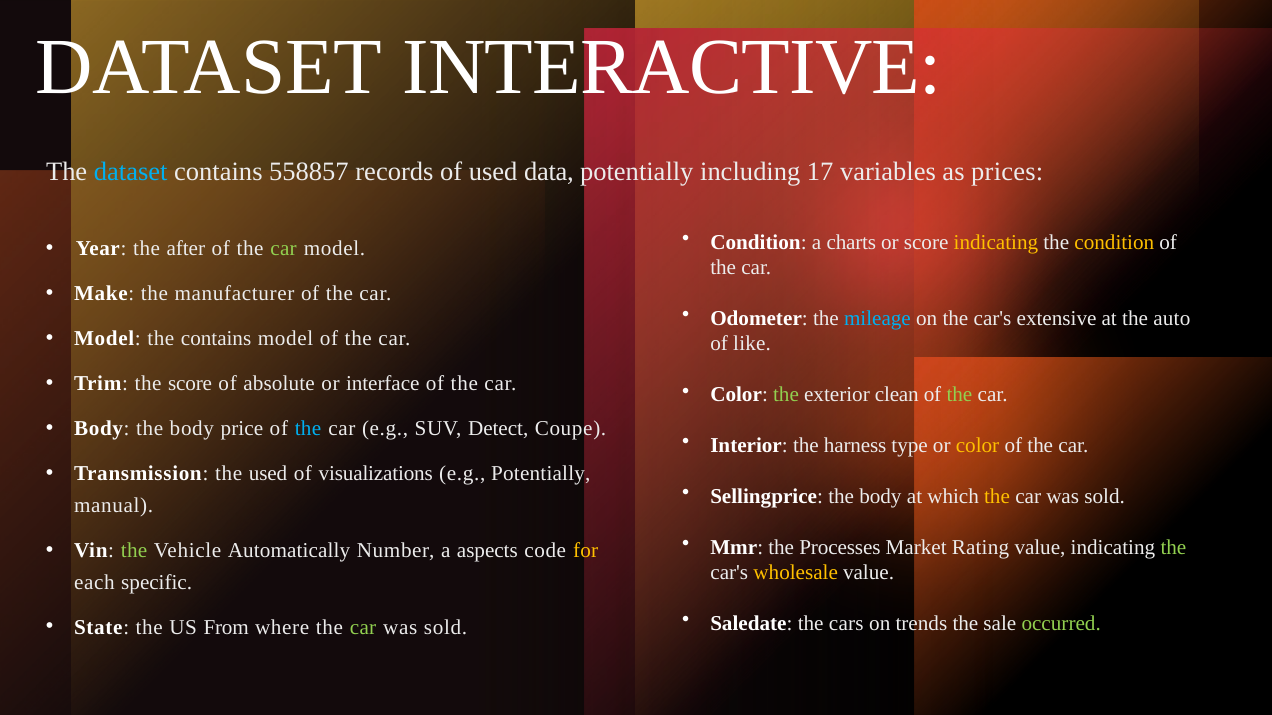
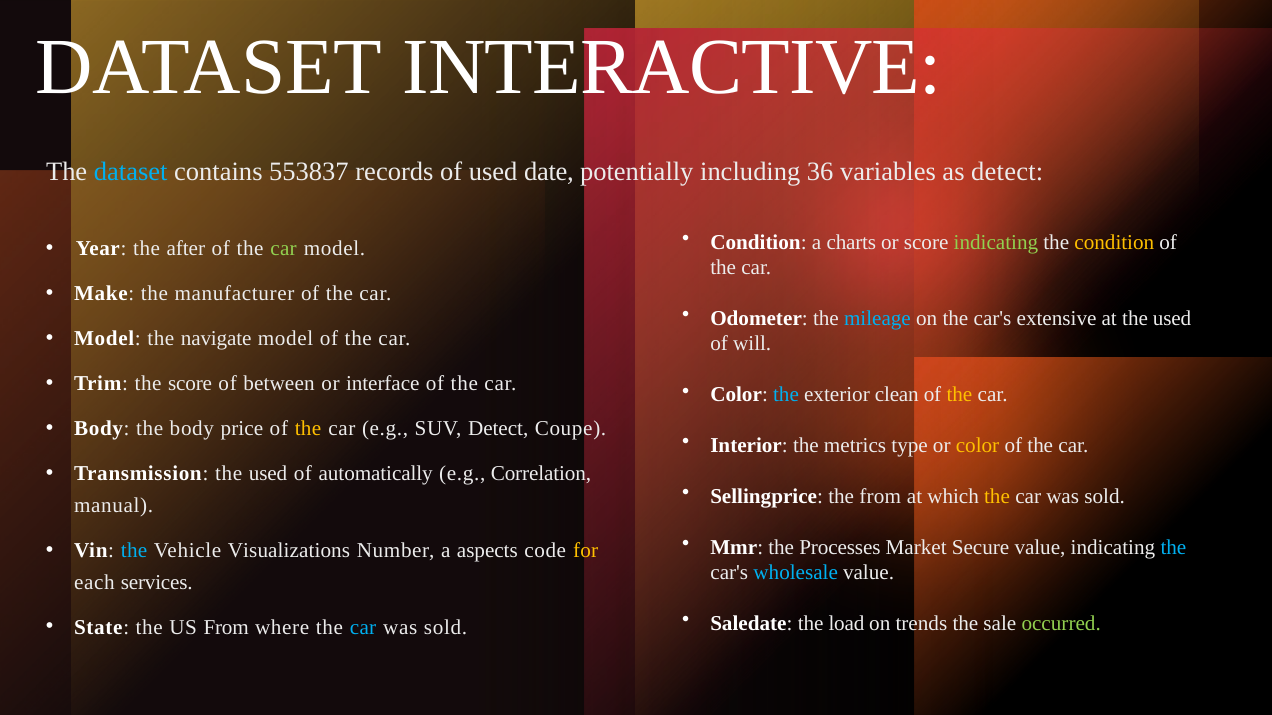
558857: 558857 -> 553837 (309, 172)
data: data -> date (549, 172)
17: 17 -> 36 (820, 172)
as prices: prices -> detect (1007, 172)
indicating colour: yellow -> light green (996, 242)
at the auto: auto -> used (1172, 319)
the contains: contains -> navigate (216, 339)
like: like -> will (752, 344)
absolute: absolute -> between (279, 384)
the colour: light green -> light blue (786, 395)
the colour: light green -> yellow (959, 395)
the colour: light blue -> yellow (308, 429)
harness: harness -> metrics (855, 446)
visualizations: visualizations -> automatically (376, 474)
e.g Potentially: Potentially -> Correlation (541, 474)
Sellingprice the body: body -> from (880, 497)
Rating: Rating -> Secure (981, 547)
the colour: light green -> light blue (1173, 547)
the colour: light green -> light blue (134, 551)
Automatically: Automatically -> Visualizations (289, 551)
wholesale colour: yellow -> light blue (796, 573)
specific: specific -> services (157, 582)
cars: cars -> load (846, 624)
car colour: light green -> light blue (363, 627)
